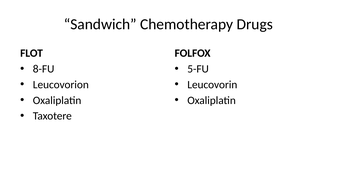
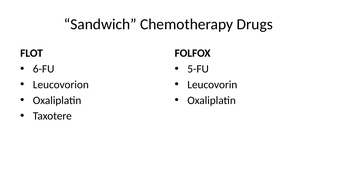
8-FU: 8-FU -> 6-FU (44, 69)
